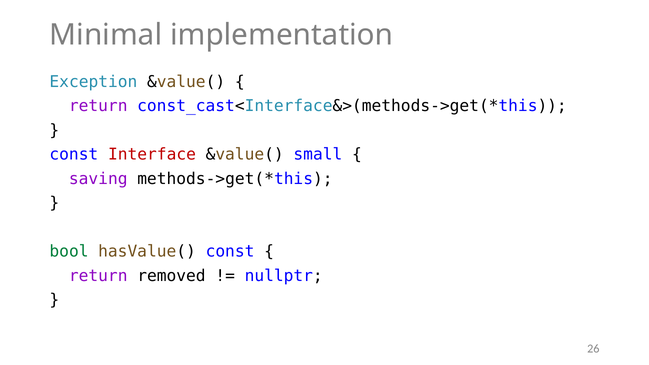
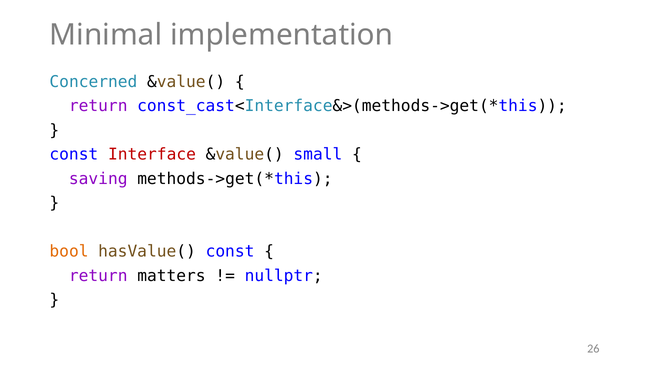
Exception: Exception -> Concerned (93, 82)
bool colour: green -> orange (69, 252)
removed: removed -> matters (171, 276)
